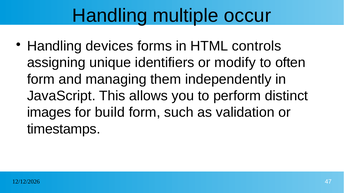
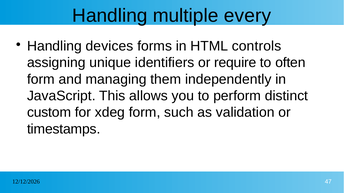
occur: occur -> every (247, 16)
modify: modify -> require (235, 63)
images: images -> custom (49, 113)
build: build -> xdeg (110, 113)
